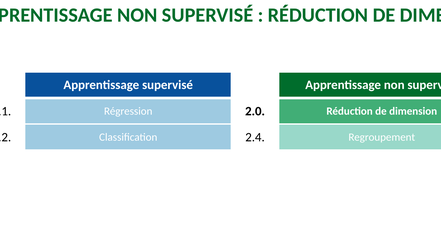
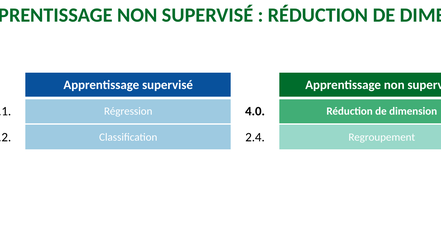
2.0: 2.0 -> 4.0 (255, 111)
